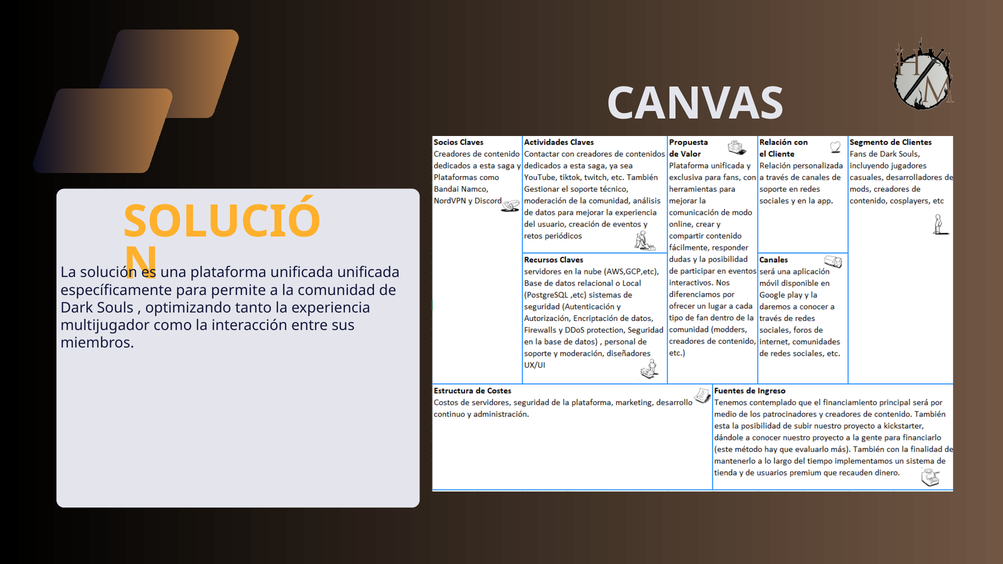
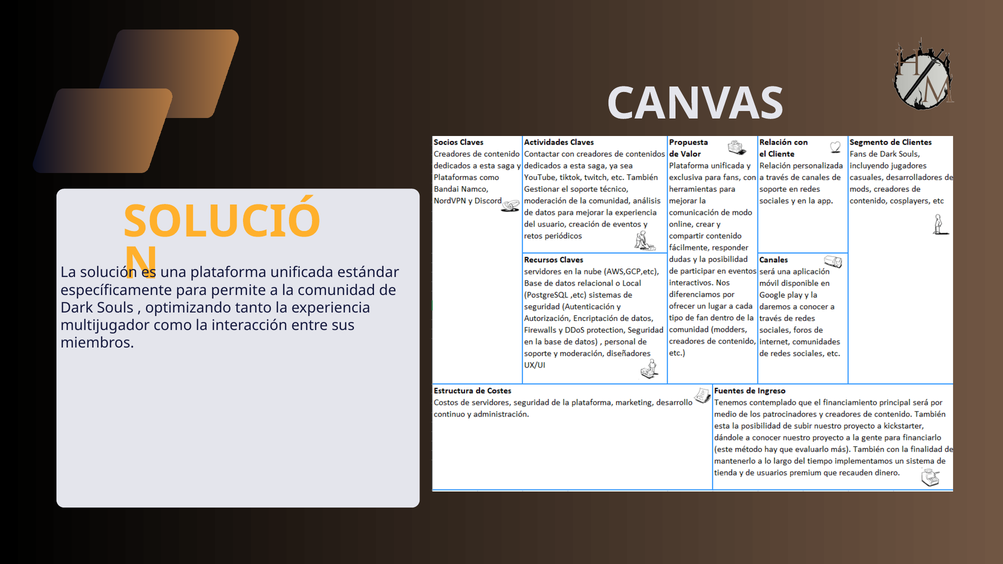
unificada unificada: unificada -> estándar (368, 273)
